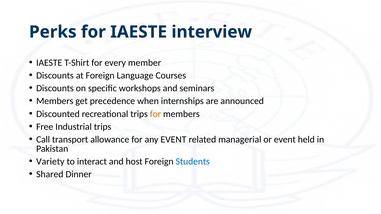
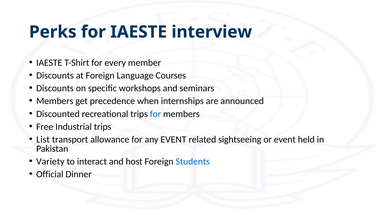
for colour: orange -> blue (155, 114)
Call: Call -> List (43, 140)
managerial: managerial -> sightseeing (240, 140)
Shared: Shared -> Official (50, 175)
